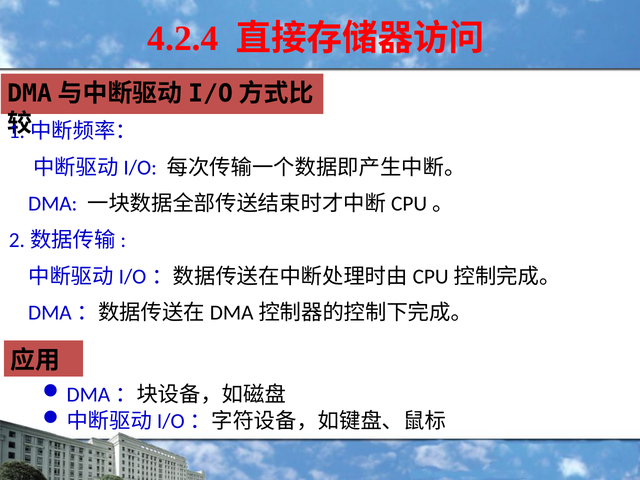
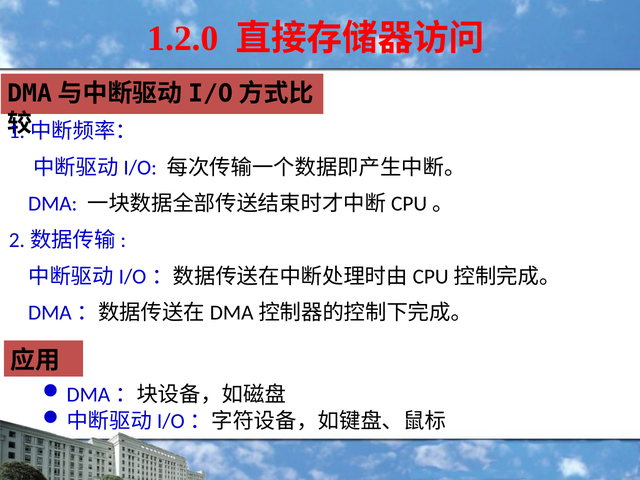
4.2.4: 4.2.4 -> 1.2.0 (183, 38)
